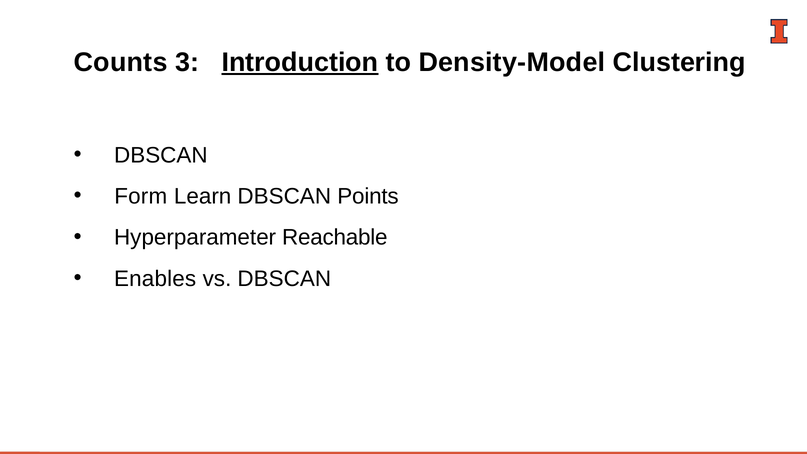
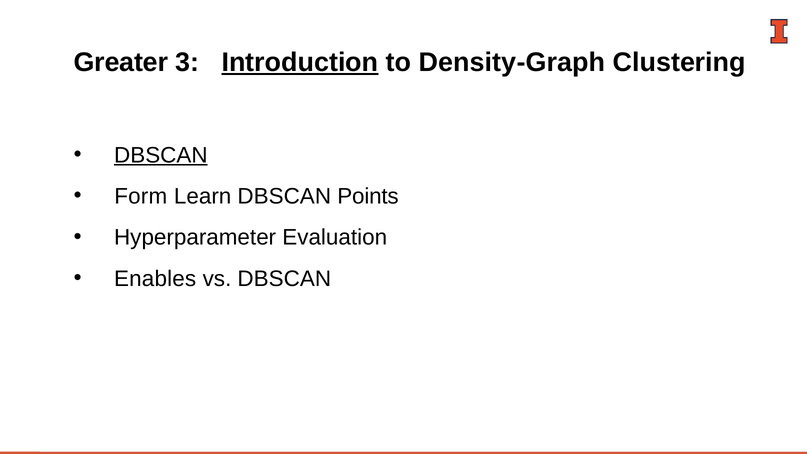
Counts: Counts -> Greater (121, 62)
Density-Model: Density-Model -> Density-Graph (512, 62)
DBSCAN underline: none -> present (161, 155)
Reachable: Reachable -> Evaluation (335, 237)
